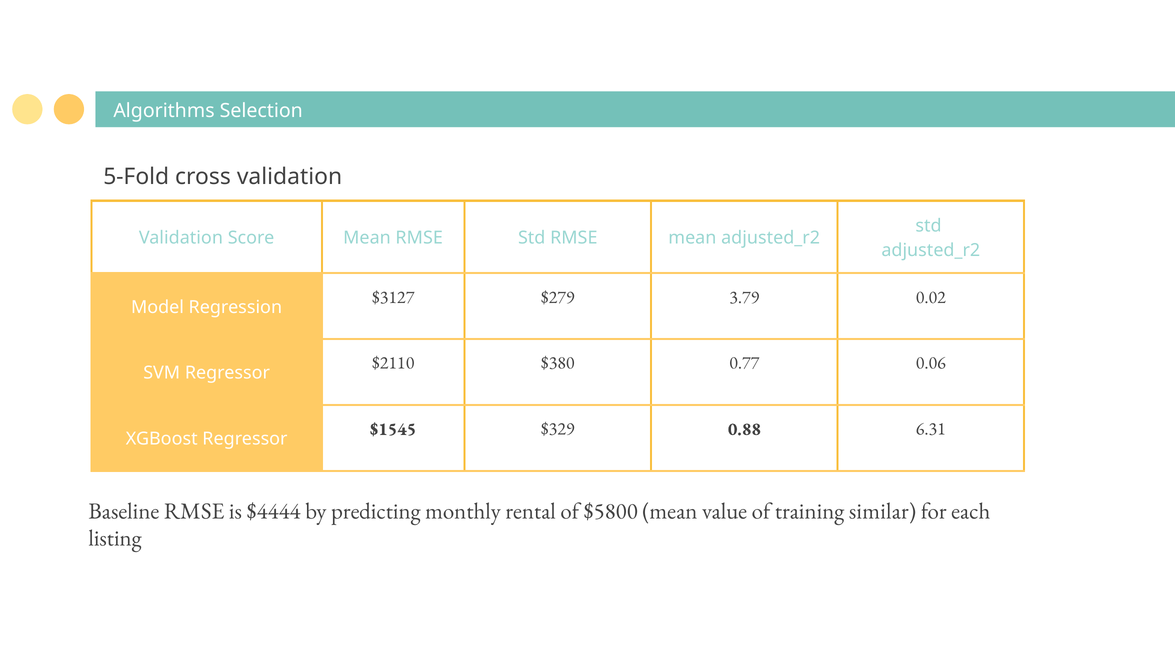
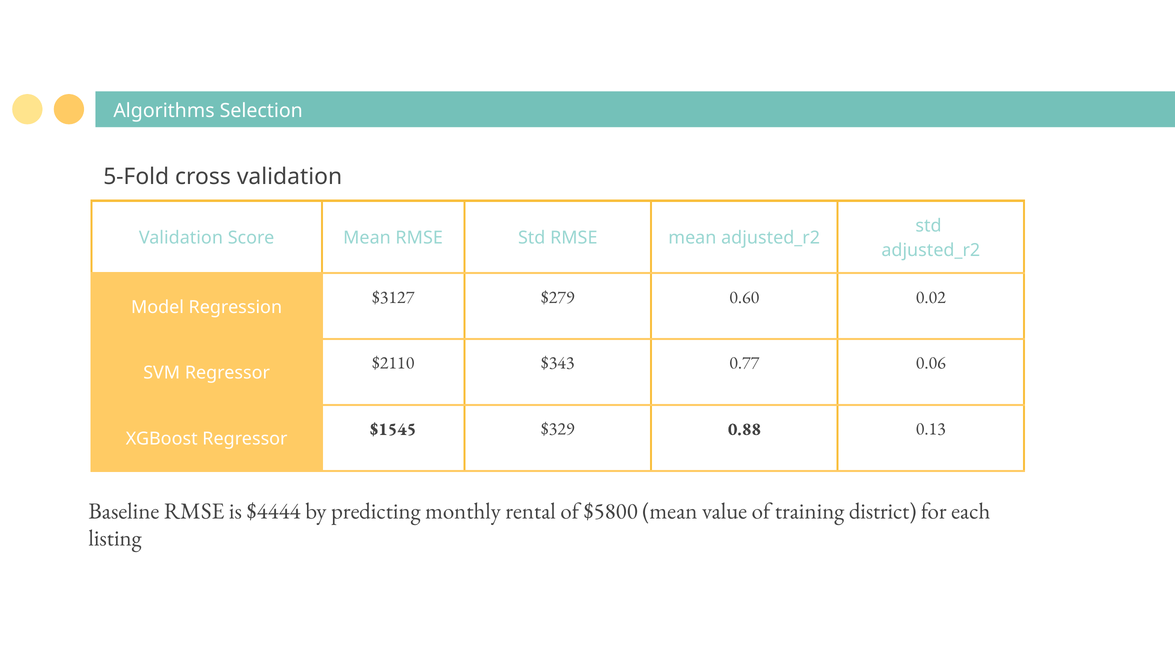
3.79: 3.79 -> 0.60 (744, 297)
$380: $380 -> $343 (558, 363)
6.31: 6.31 -> 0.13 (931, 429)
similar: similar -> district (883, 511)
